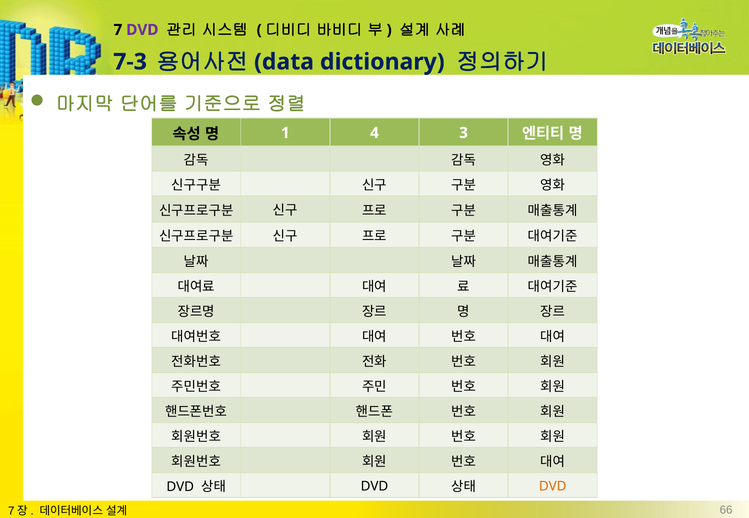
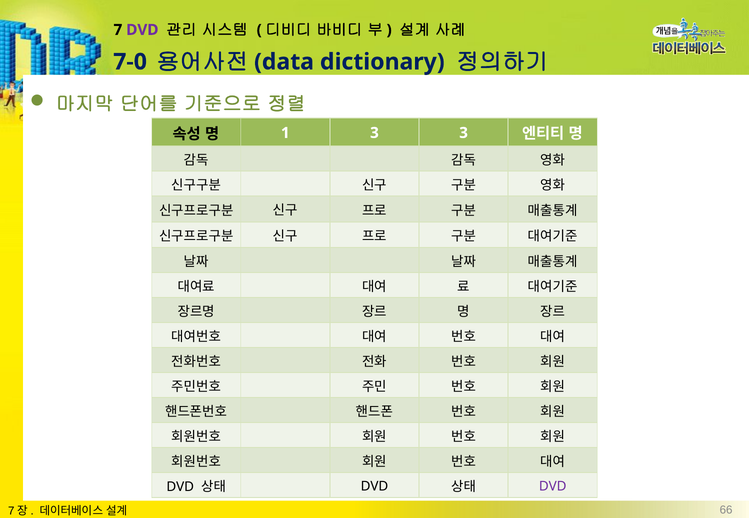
7-3: 7-3 -> 7-0 (130, 62)
1 4: 4 -> 3 (374, 133)
DVD colour: orange -> purple (553, 487)
